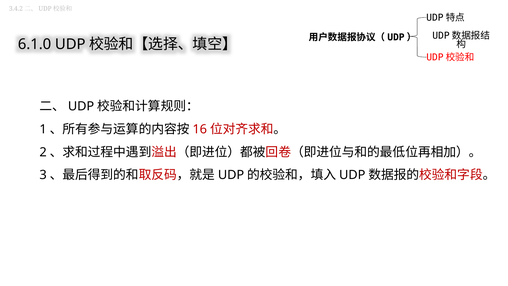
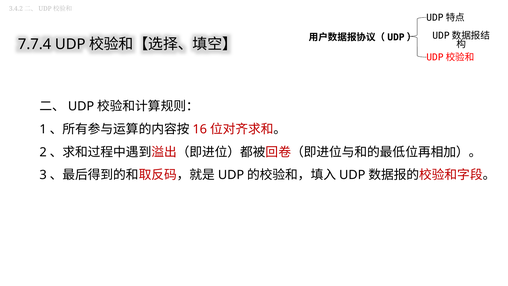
6.1.0: 6.1.0 -> 7.7.4 (35, 44)
